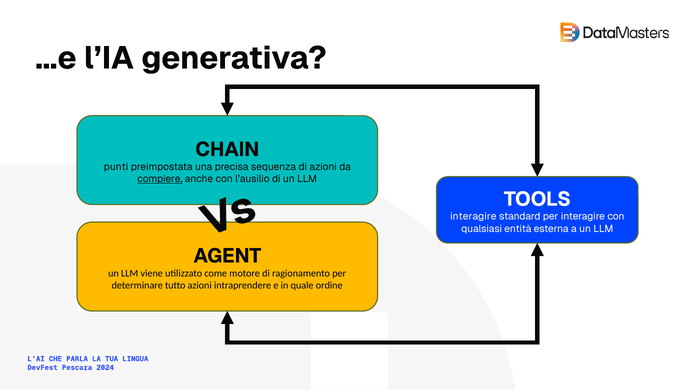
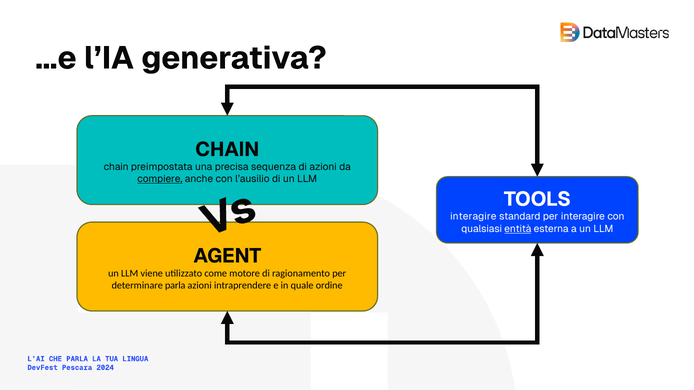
punti: punti -> chain (116, 167)
entità underline: none -> present (518, 229)
determinare tutto: tutto -> parla (175, 286)
